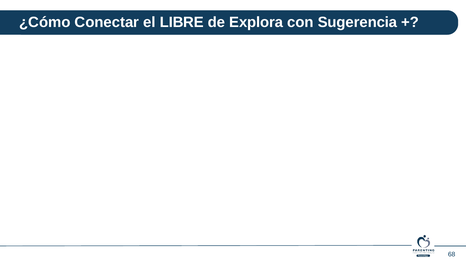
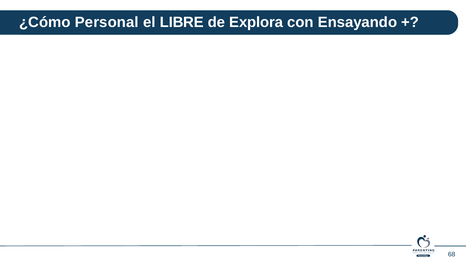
Conectar: Conectar -> Personal (107, 22)
Sugerencia: Sugerencia -> Ensayando (357, 22)
